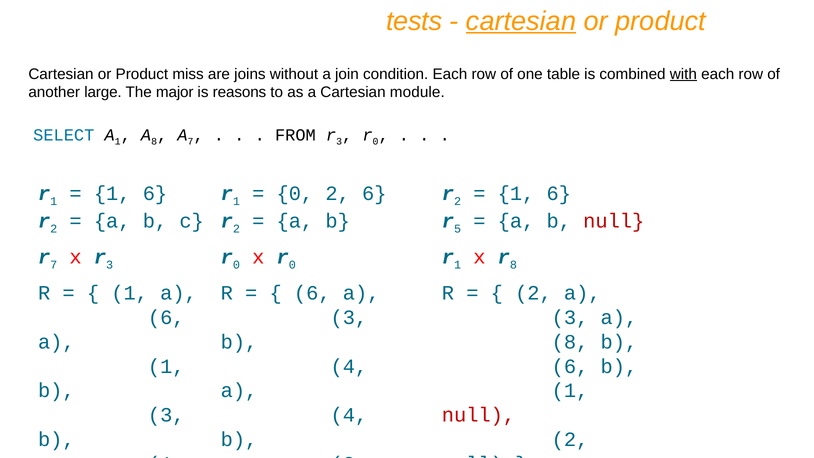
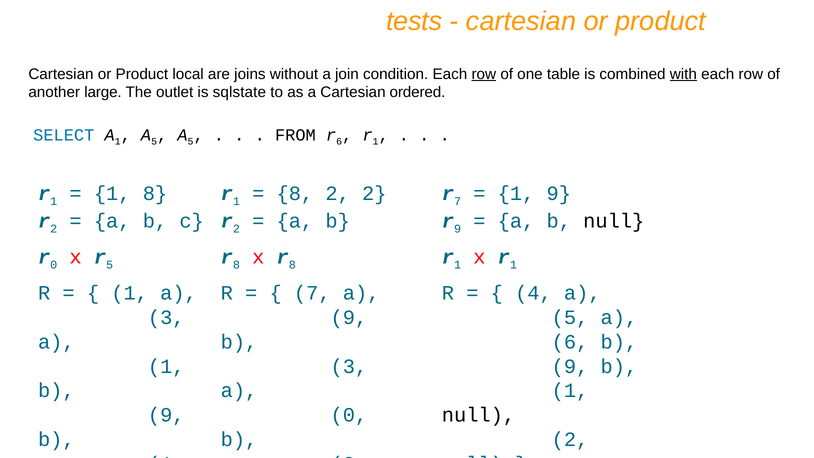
cartesian underline: present -> none (521, 21)
miss: miss -> local (188, 74)
row underline: none -> present (484, 74)
major: major -> outlet (175, 92)
reasons: reasons -> sqlstate (239, 92)
module: module -> ordered (417, 92)
8: 8 -> 5 (154, 141)
7: 7 -> 5 (191, 141)
3: 3 -> 6 (339, 141)
0: 0 -> 1 (376, 141)
6: 6 -> 8 (155, 193)
0: 0 -> 8 (295, 193)
2 6: 6 -> 2 (374, 193)
2: 2 -> 7 (458, 201)
6: 6 -> 9 (559, 193)
r 5: 5 -> 9 (458, 229)
null colour: red -> black (614, 221)
r 7: 7 -> 0 (54, 265)
x r 3: 3 -> 5 (110, 265)
0: 0 -> 8 (236, 265)
x r 0: 0 -> 8 (292, 265)
x r 8: 8 -> 1 (513, 265)
6: 6 -> 7 (312, 293)
2: 2 -> 4 (533, 293)
6: 6 -> 3 (166, 317)
3: 3 -> 9 (349, 317)
3: 3 -> 5 (570, 317)
8: 8 -> 6 (570, 342)
4: 4 -> 3 (349, 366)
6: 6 -> 9 (570, 366)
3: 3 -> 9 (166, 415)
4: 4 -> 0 (349, 415)
null colour: red -> black (478, 415)
